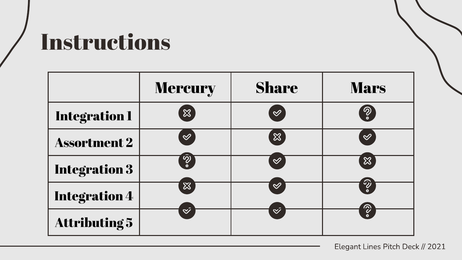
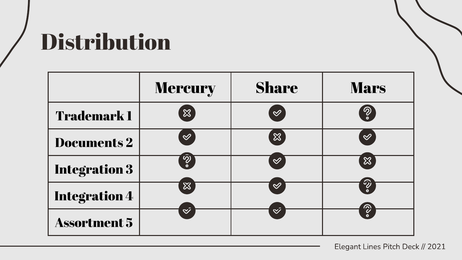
Instructions: Instructions -> Distribution (106, 42)
Integration: Integration -> Trademark (90, 116)
Assortment: Assortment -> Documents (89, 143)
Attributing: Attributing -> Assortment (89, 223)
